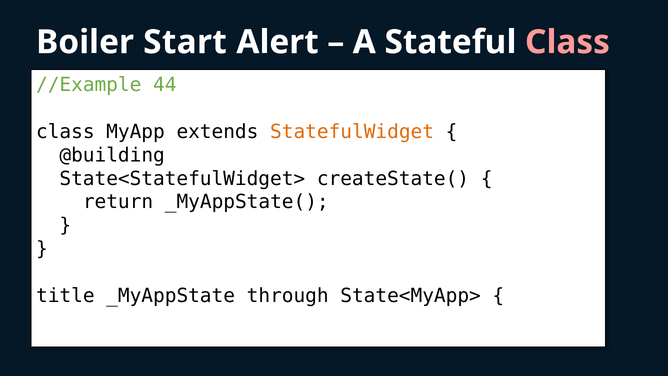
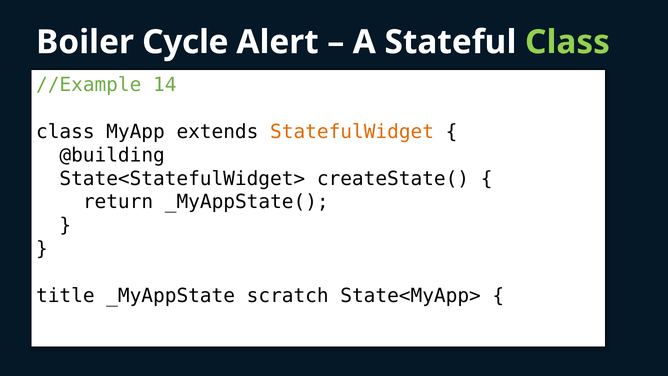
Start: Start -> Cycle (185, 42)
Class colour: pink -> light green (567, 42)
44: 44 -> 14 (165, 85)
through: through -> scratch (288, 295)
